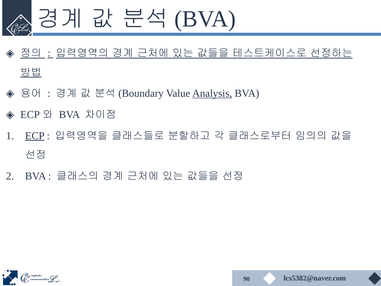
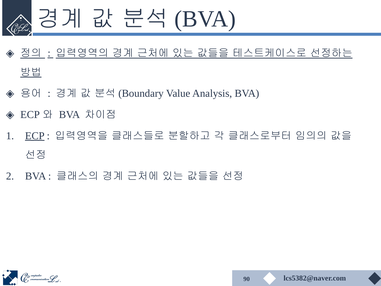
Analysis underline: present -> none (212, 93)
